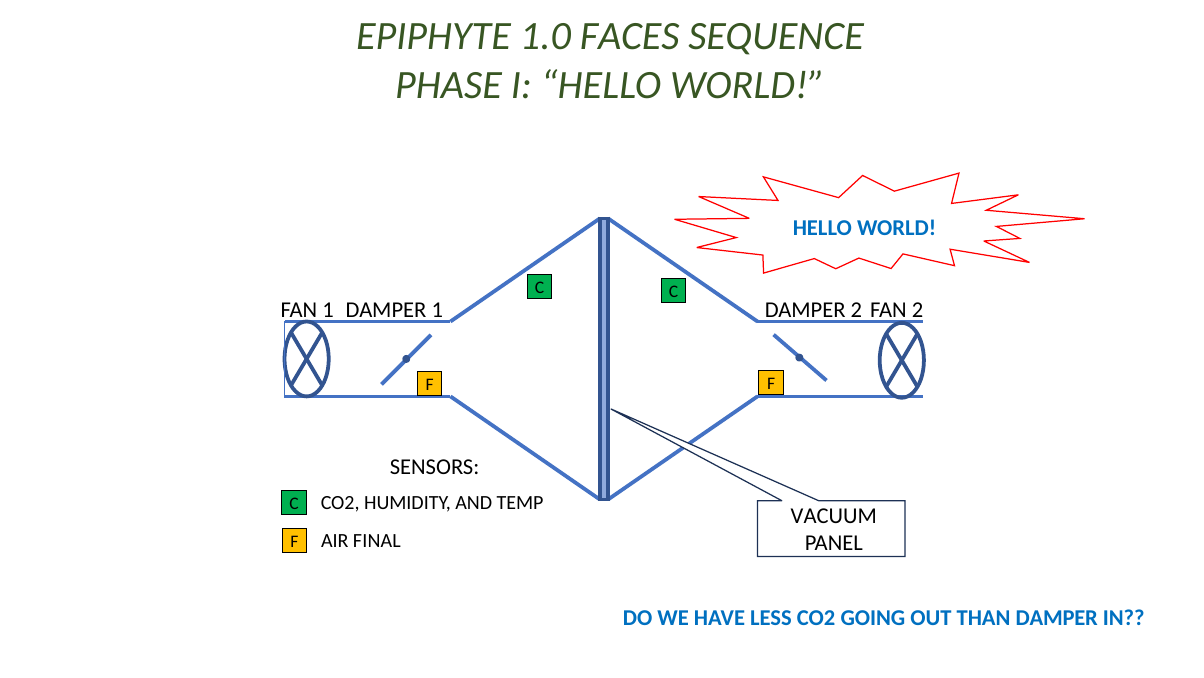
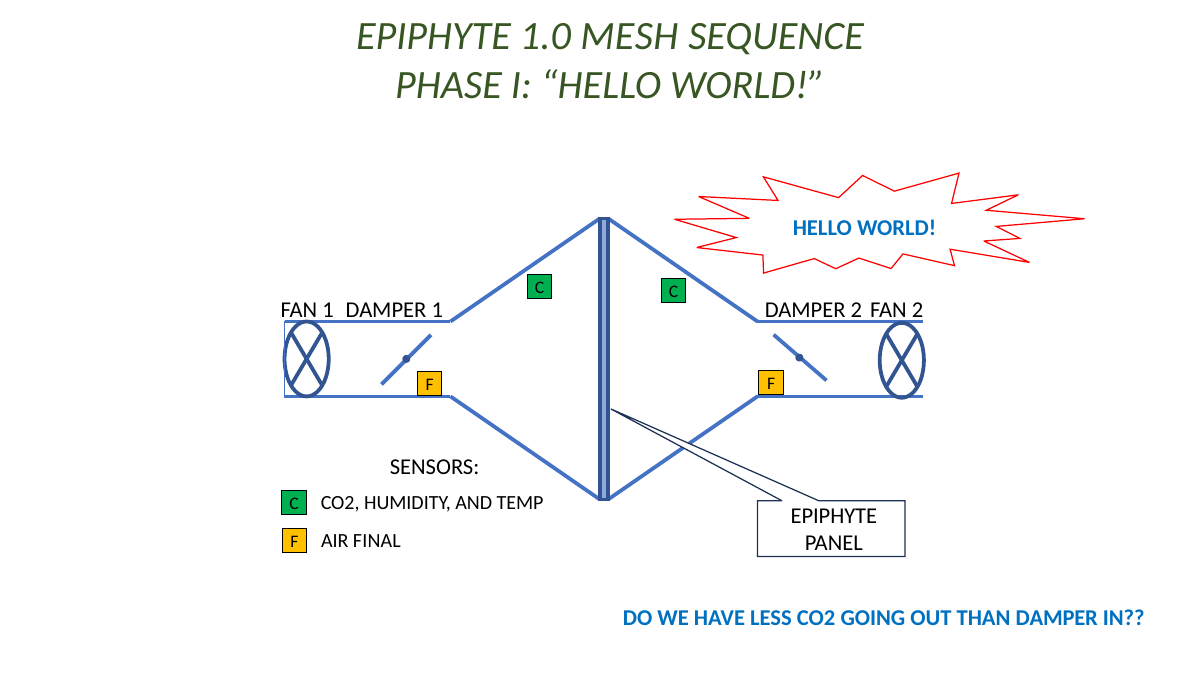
FACES: FACES -> MESH (629, 37)
VACUUM: VACUUM -> EPIPHYTE (834, 516)
